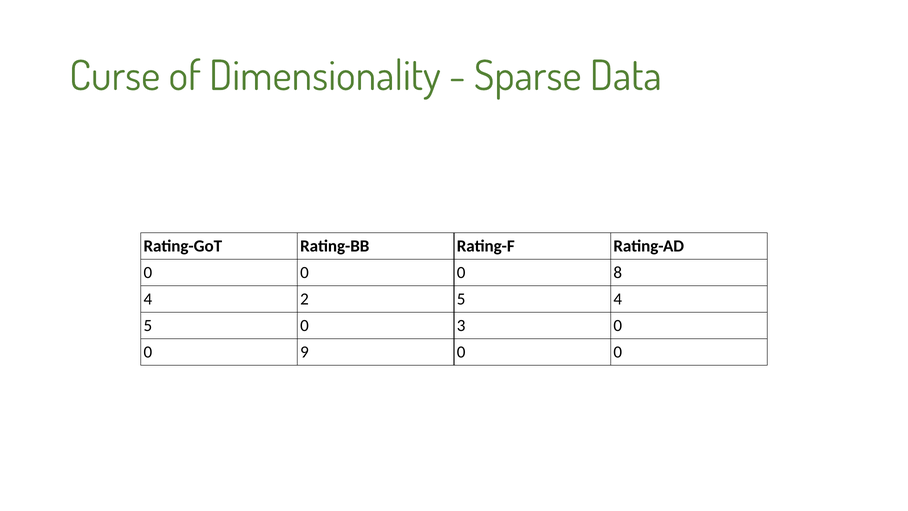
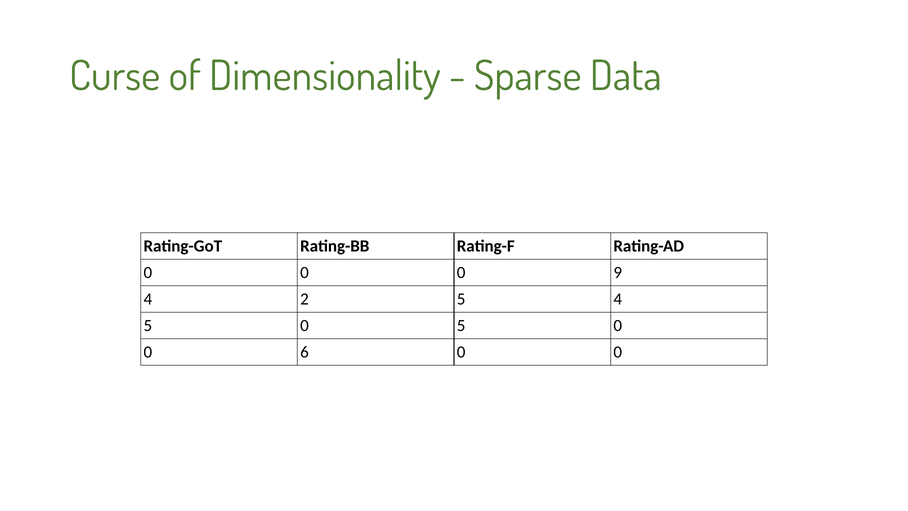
8: 8 -> 9 (618, 273)
0 3: 3 -> 5 (461, 325)
9: 9 -> 6 (304, 352)
